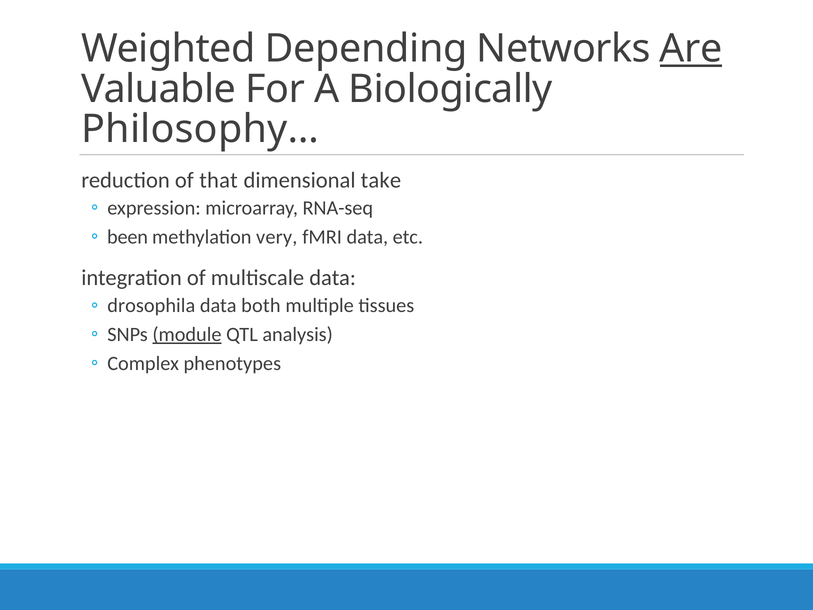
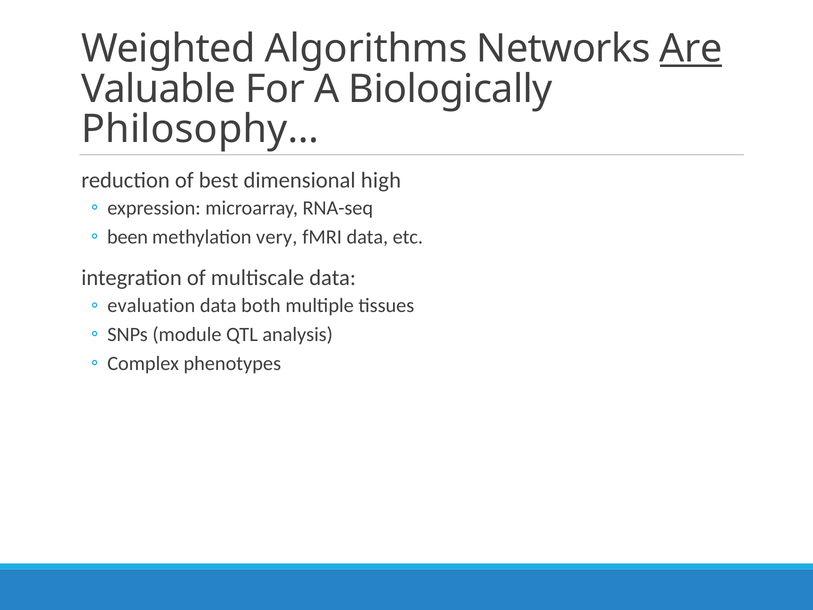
Depending: Depending -> Algorithms (366, 49)
that: that -> best (219, 180)
take: take -> high (381, 180)
drosophila: drosophila -> evaluation (151, 306)
module underline: present -> none (187, 334)
